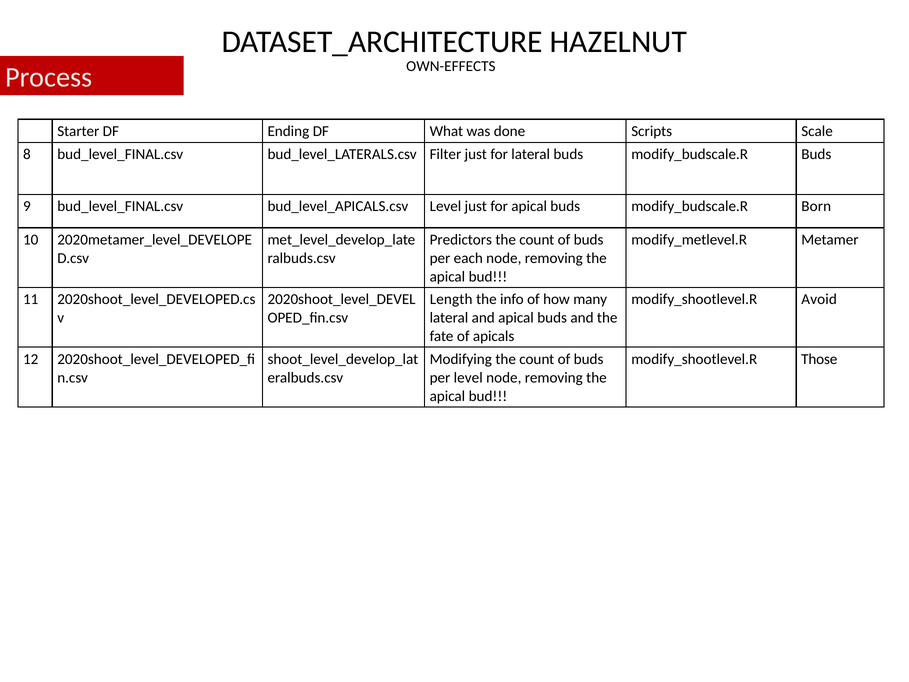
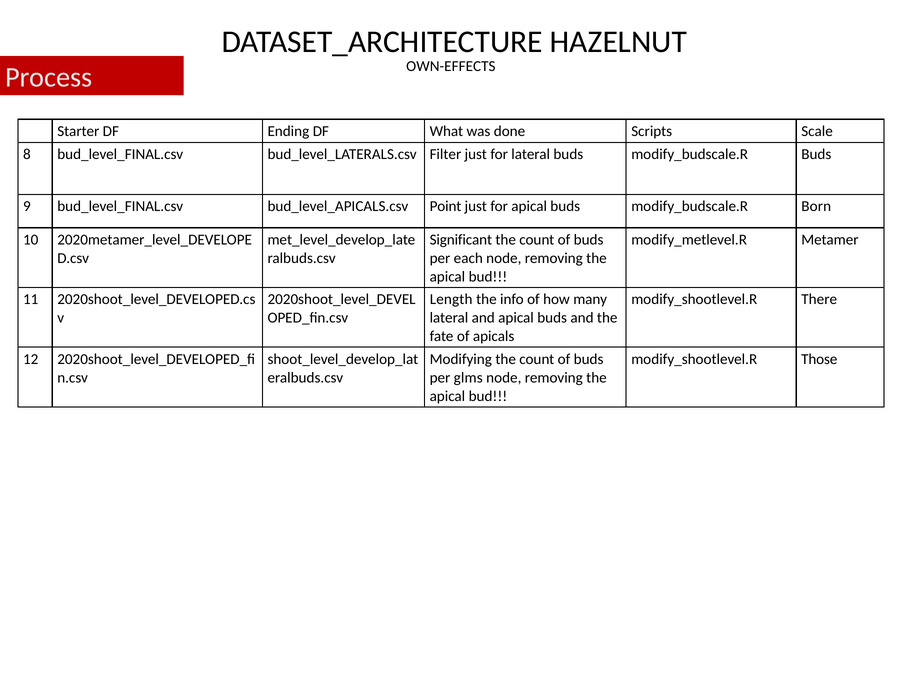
Level: Level -> Point (446, 206)
Predictors: Predictors -> Significant (461, 240)
Avoid: Avoid -> There (819, 299)
per level: level -> glms (468, 377)
